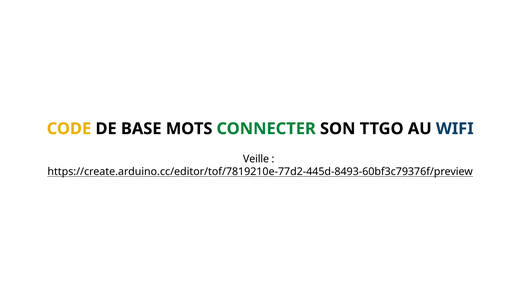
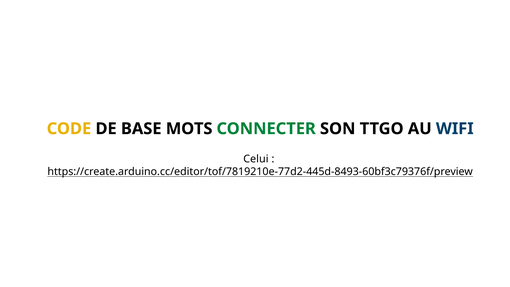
Veille: Veille -> Celui (256, 159)
